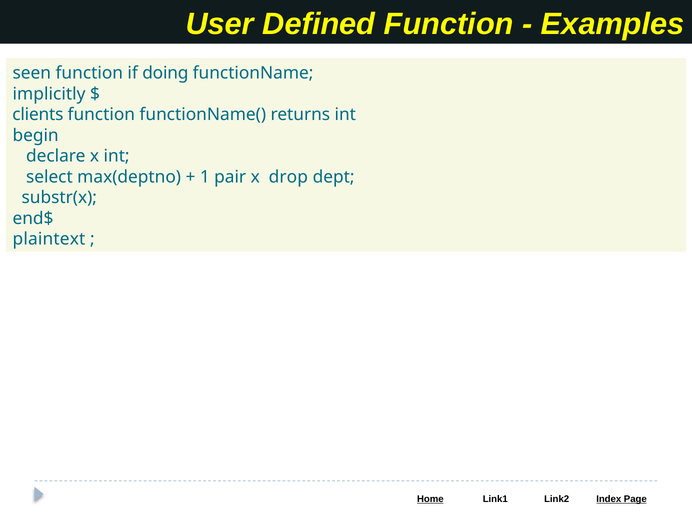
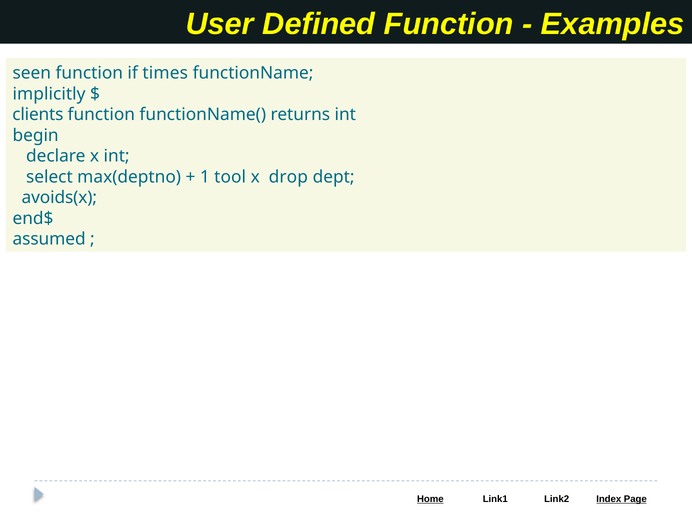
doing: doing -> times (165, 73)
pair: pair -> tool (230, 177)
substr(x: substr(x -> avoids(x (59, 198)
plaintext: plaintext -> assumed (49, 239)
